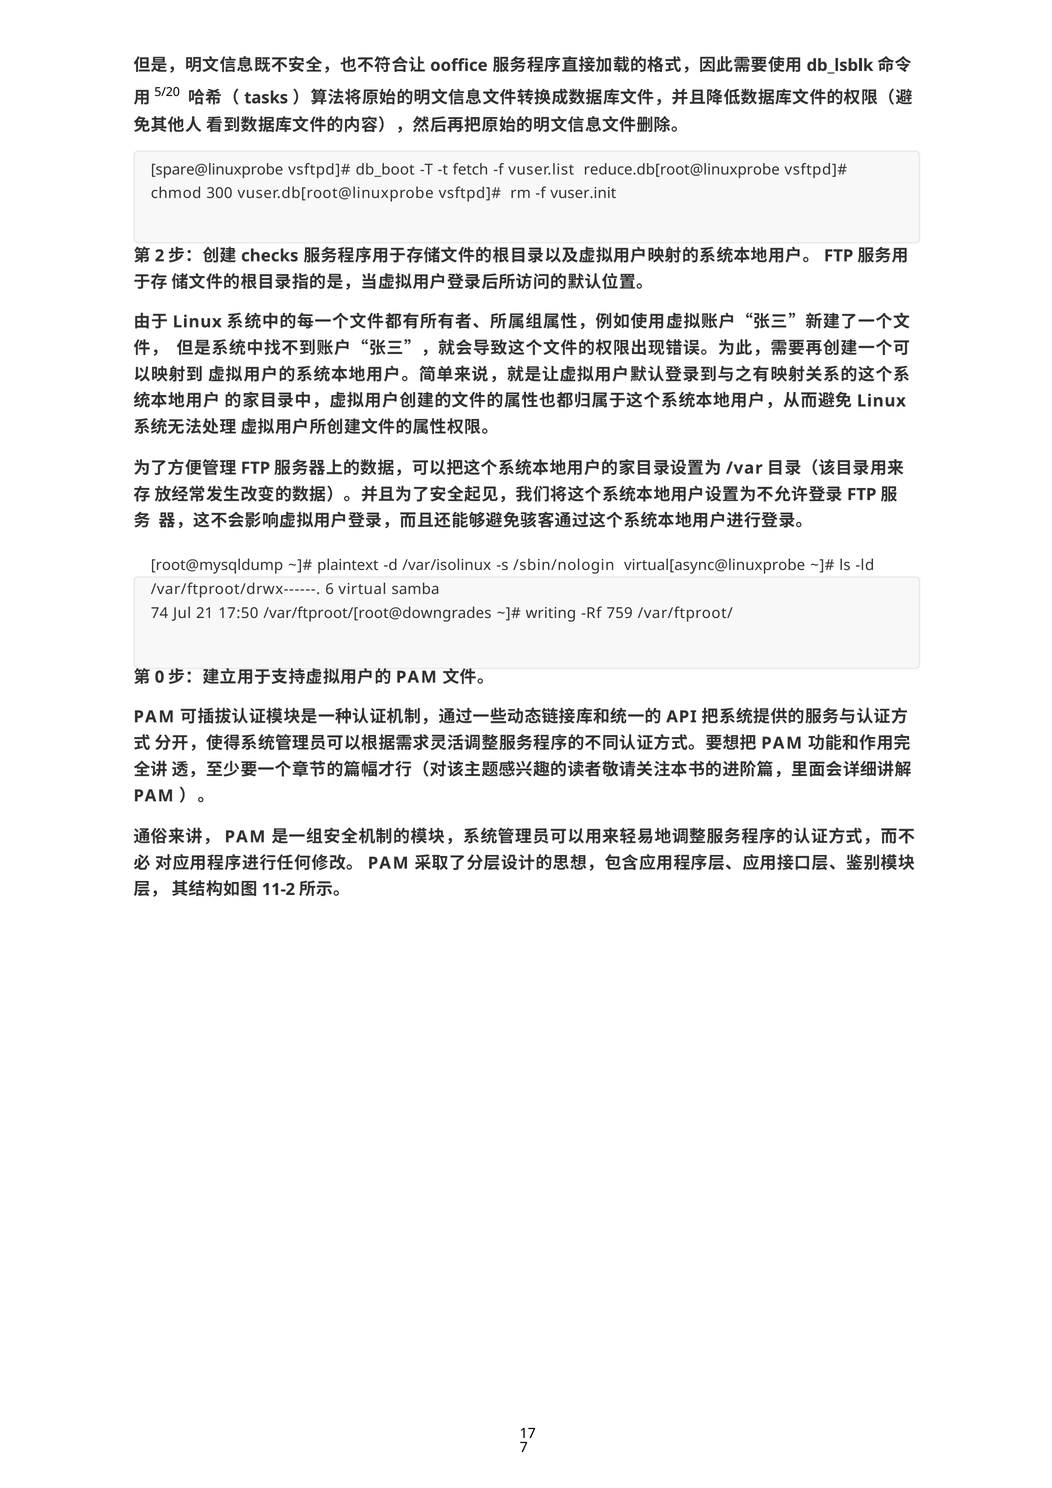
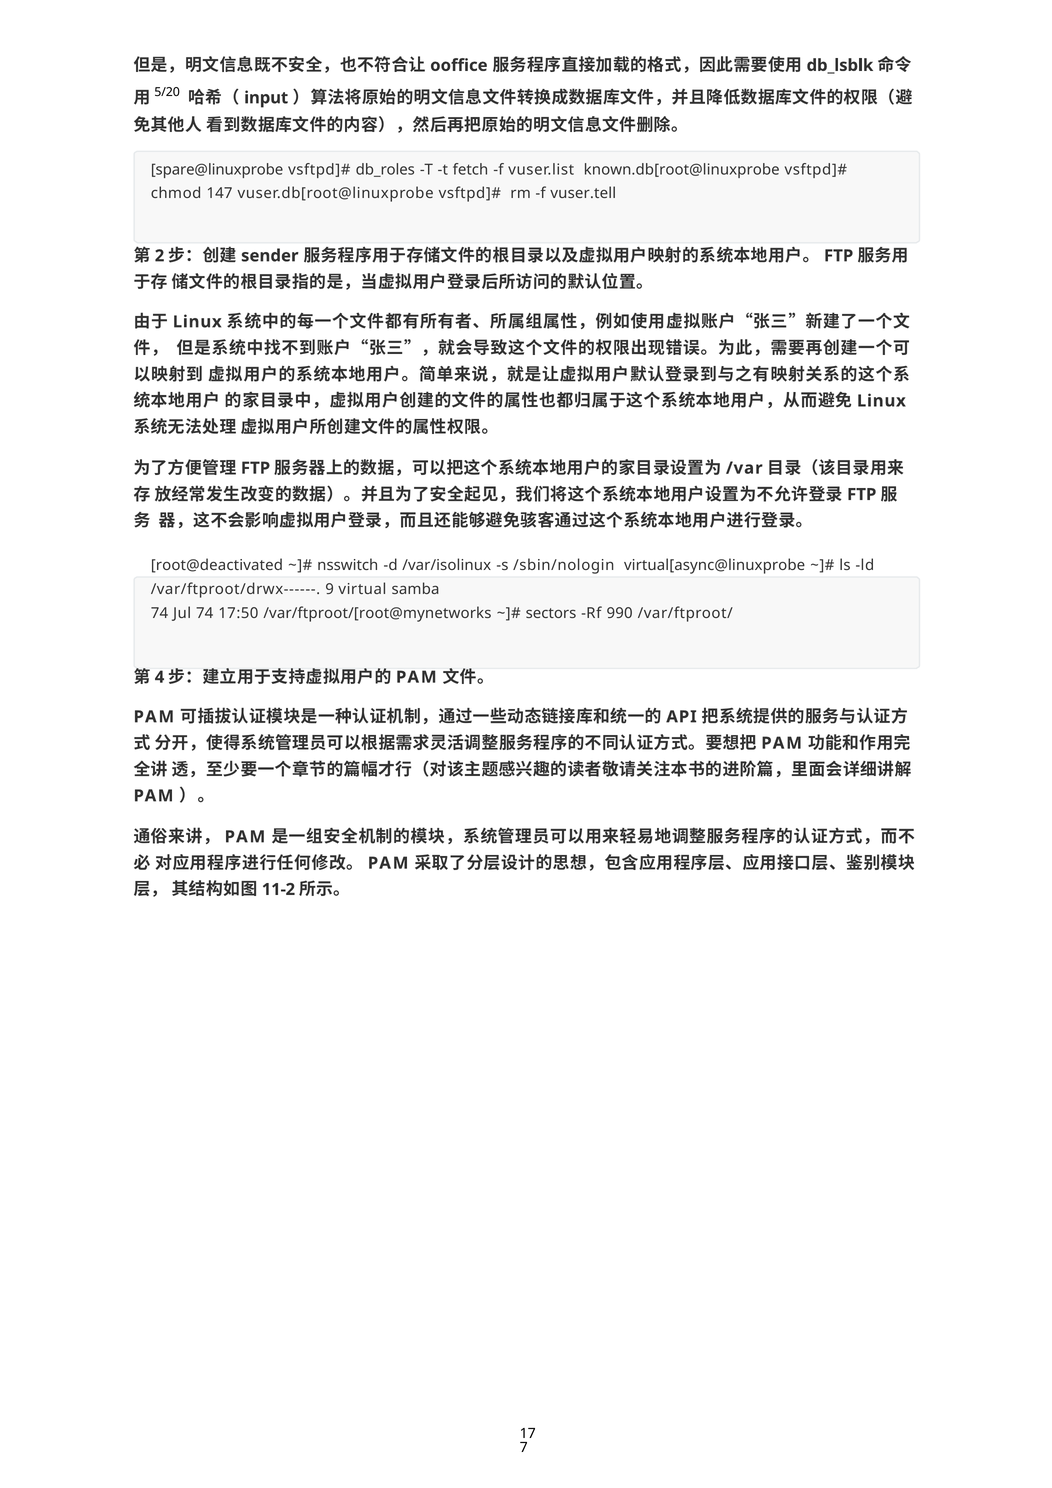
tasks: tasks -> input (266, 98)
db_boot: db_boot -> db_roles (385, 170)
reduce.db[root@linuxprobe: reduce.db[root@linuxprobe -> known.db[root@linuxprobe (682, 170)
300: 300 -> 147 (220, 194)
vuser.init: vuser.init -> vuser.tell (583, 194)
checks: checks -> sender (270, 256)
root@mysqldump: root@mysqldump -> root@deactivated (217, 566)
plaintext: plaintext -> nsswitch (348, 566)
6: 6 -> 9 (330, 590)
Jul 21: 21 -> 74 (205, 613)
/var/ftproot/[root@downgrades: /var/ftproot/[root@downgrades -> /var/ftproot/[root@mynetworks (377, 613)
writing: writing -> sectors (551, 613)
759: 759 -> 990 (620, 613)
0: 0 -> 4 (160, 677)
